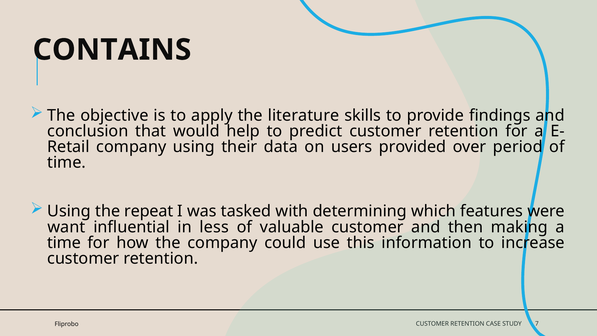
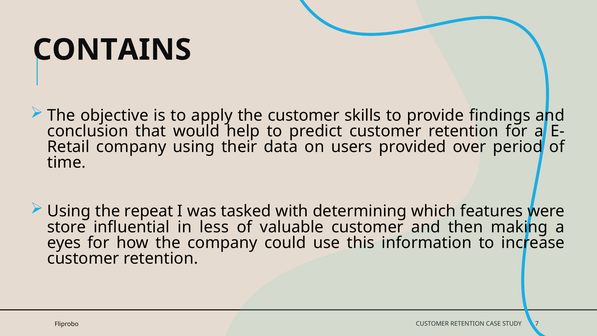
the literature: literature -> customer (304, 115)
want: want -> store (67, 227)
time: time -> eyes (64, 243)
